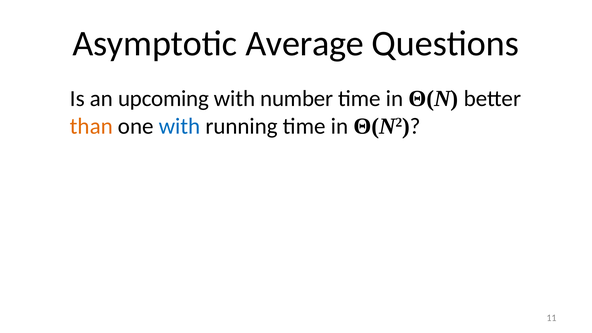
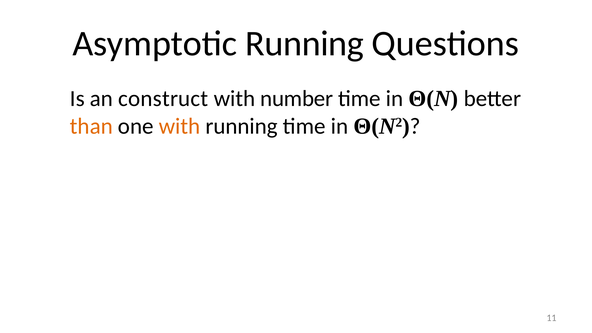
Asymptotic Average: Average -> Running (305, 44)
upcoming: upcoming -> construct (163, 99)
with colour: blue -> orange (180, 126)
